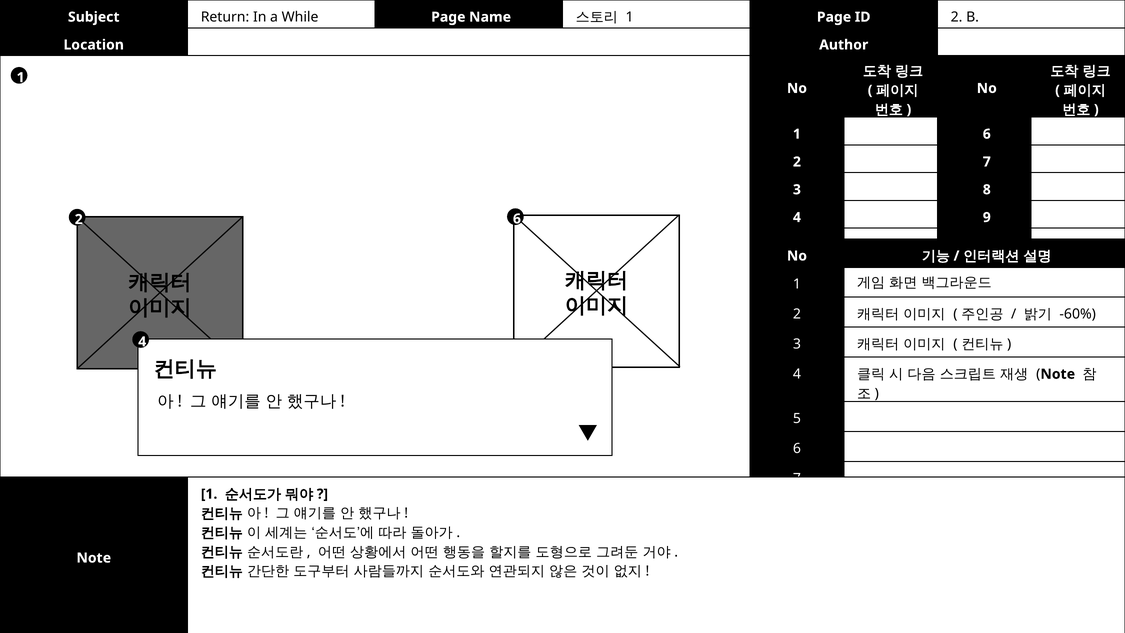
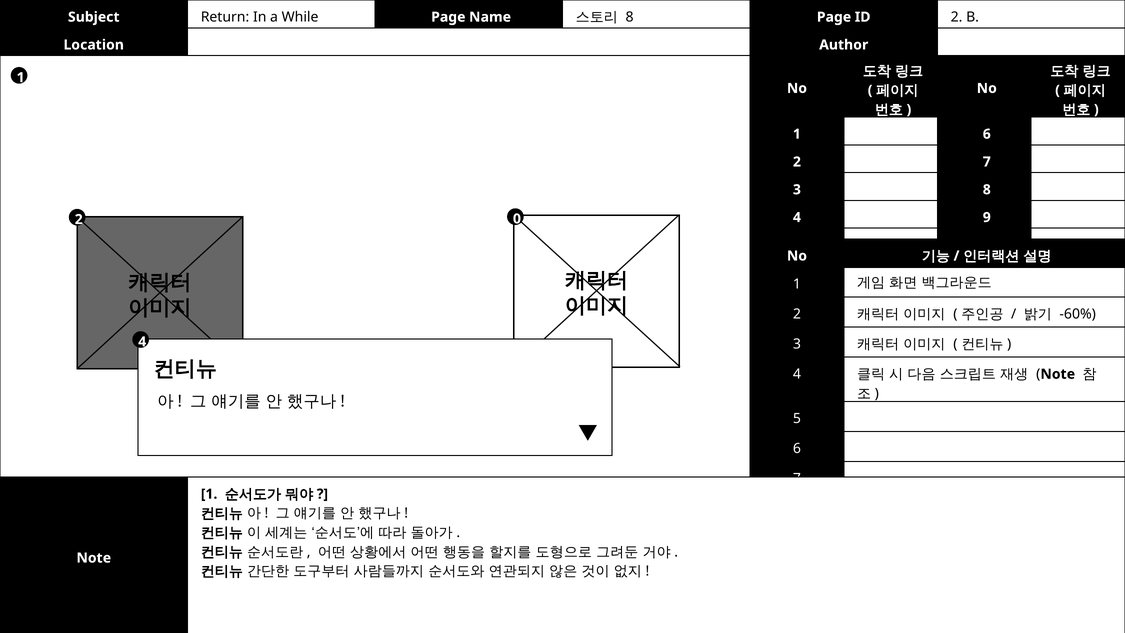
1: 1 -> 8 (630, 17)
2 6: 6 -> 0 (517, 219)
